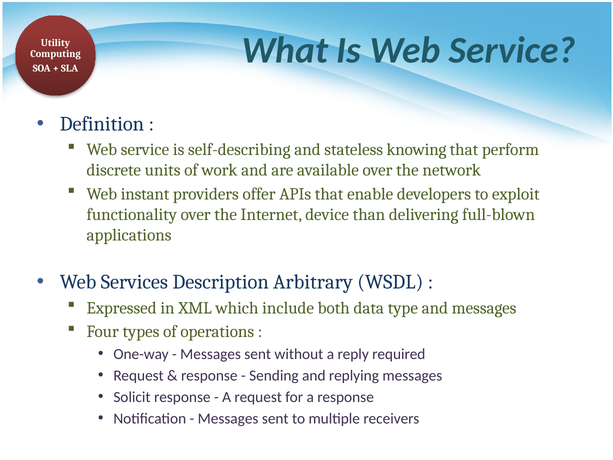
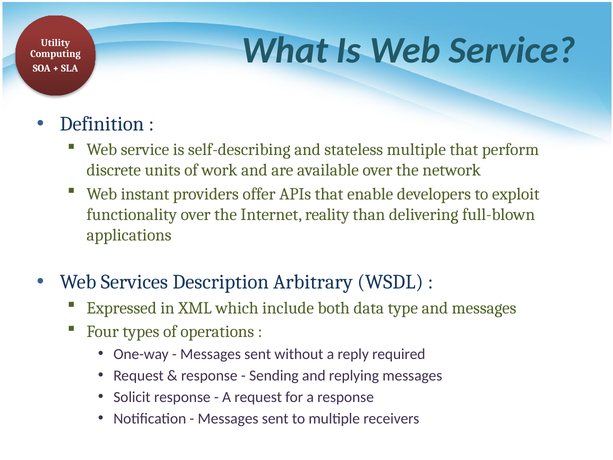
stateless knowing: knowing -> multiple (416, 150)
device: device -> reality (327, 214)
